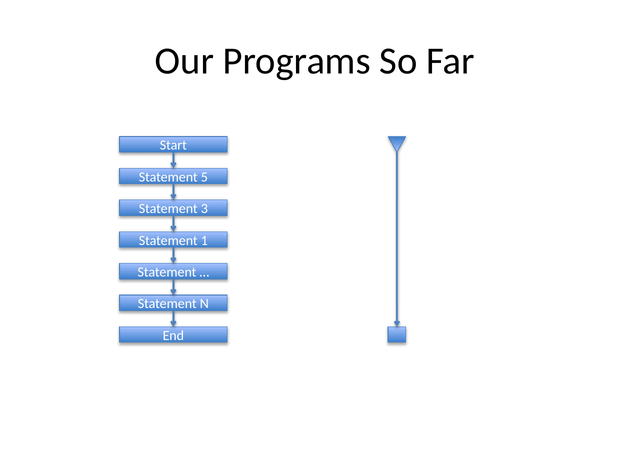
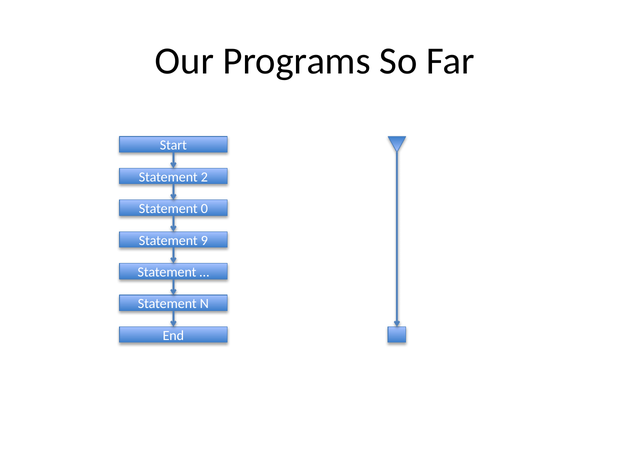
5: 5 -> 2 (204, 177)
3: 3 -> 0 (204, 209)
1: 1 -> 9 (204, 241)
